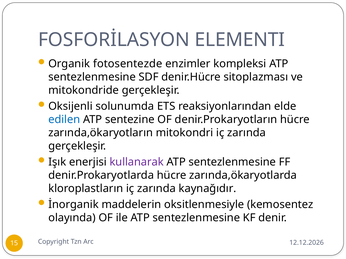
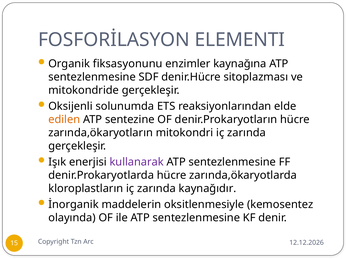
fotosentezde: fotosentezde -> fiksasyonunu (128, 64)
kompleksi: kompleksi -> kaynağına (240, 64)
edilen colour: blue -> orange (64, 120)
